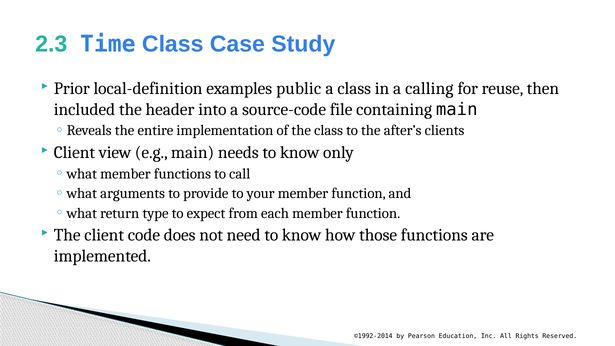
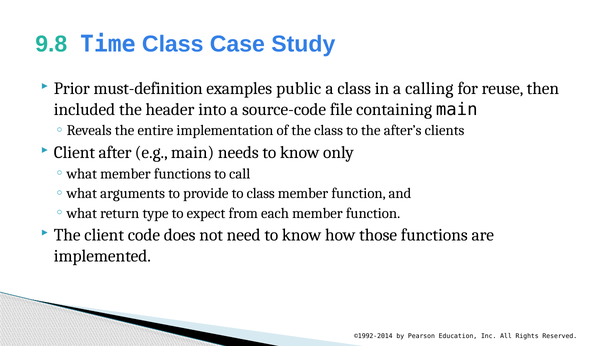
2.3: 2.3 -> 9.8 (51, 44)
local-definition: local-definition -> must-definition (148, 89)
view: view -> after (115, 152)
to your: your -> class (261, 193)
